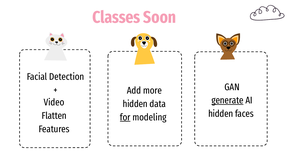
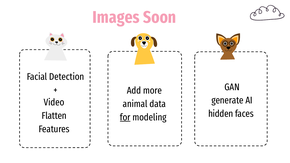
Classes: Classes -> Images (116, 17)
generate underline: present -> none (228, 100)
hidden: hidden -> animal (135, 104)
